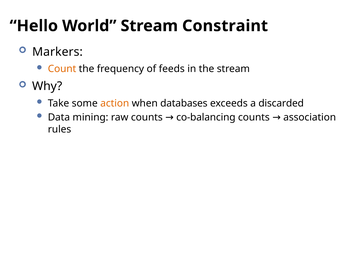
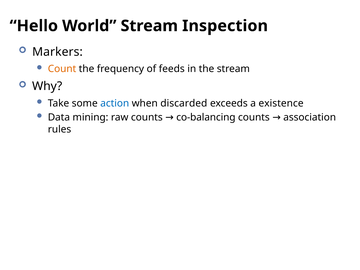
Constraint: Constraint -> Inspection (225, 26)
action colour: orange -> blue (115, 103)
databases: databases -> discarded (184, 103)
discarded: discarded -> existence (281, 103)
